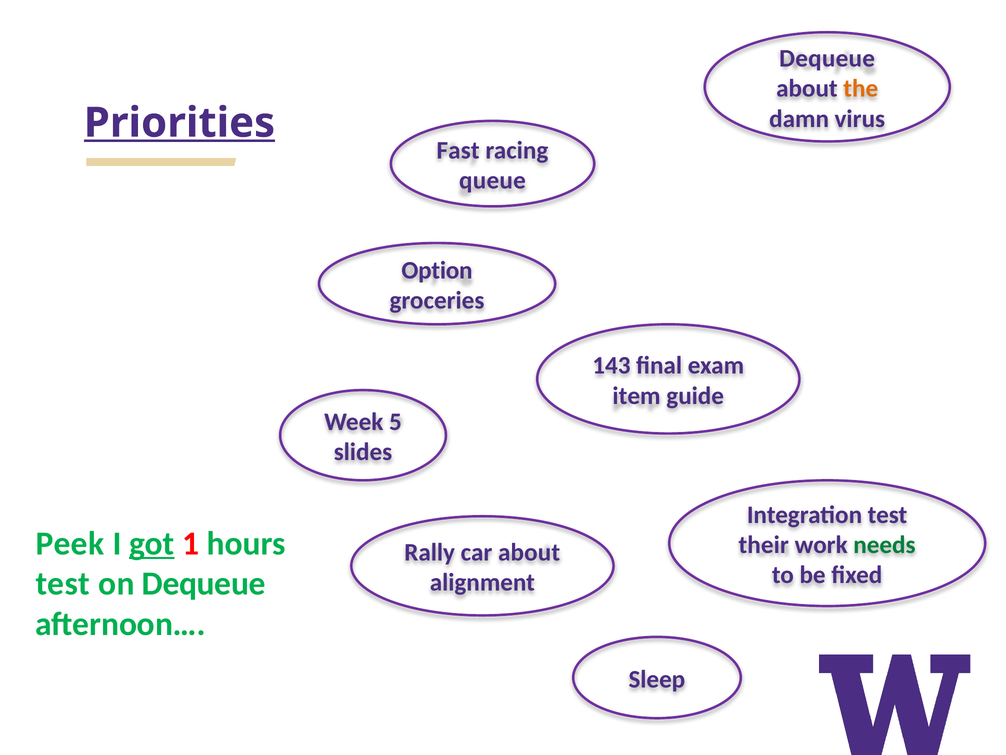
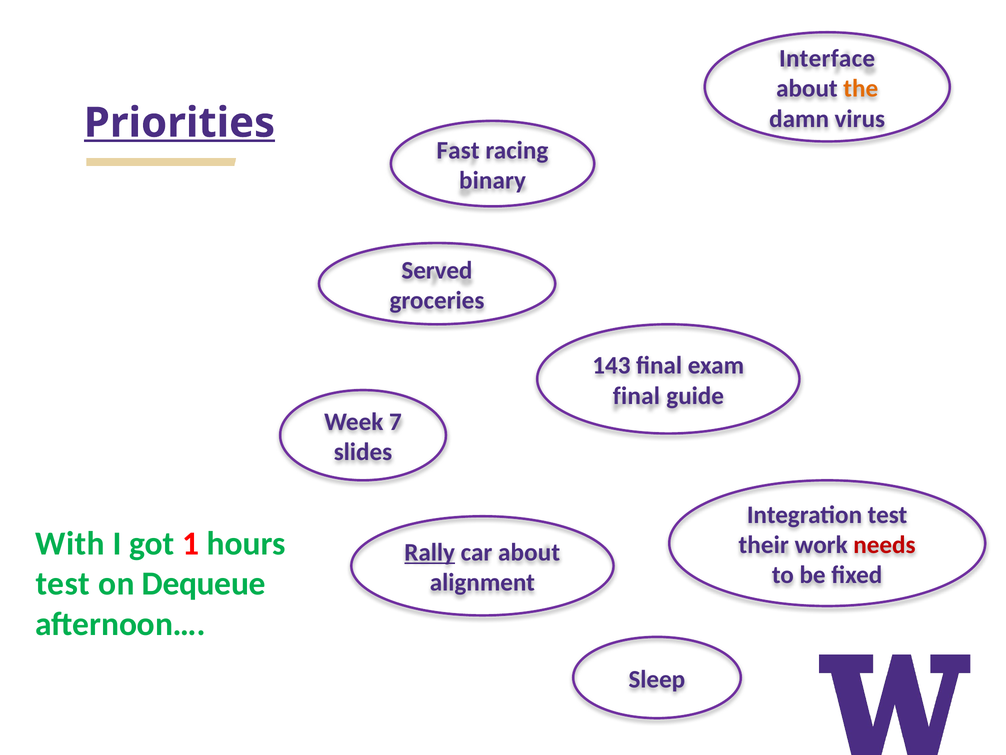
Dequeue: Dequeue -> Interface (827, 58)
queue: queue -> binary (493, 180)
Option: Option -> Served (437, 270)
item: item -> final (636, 395)
5: 5 -> 7 (395, 422)
Peek: Peek -> With (70, 543)
got underline: present -> none (152, 543)
needs colour: green -> red (884, 545)
Rally underline: none -> present (430, 552)
